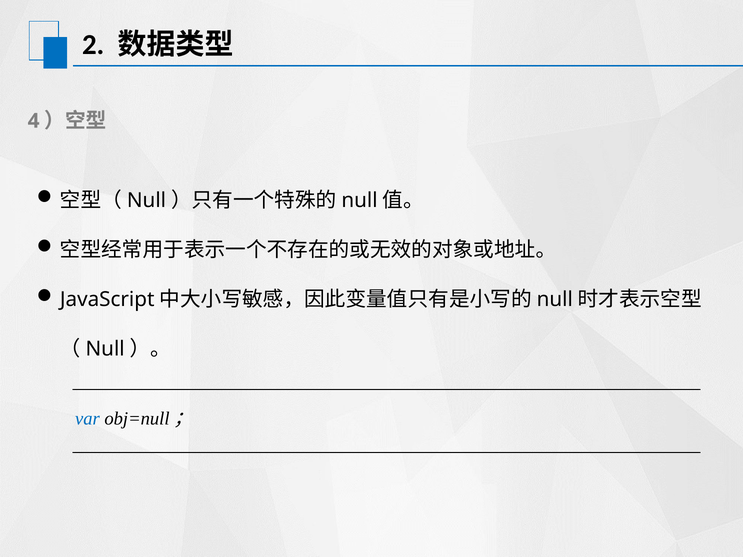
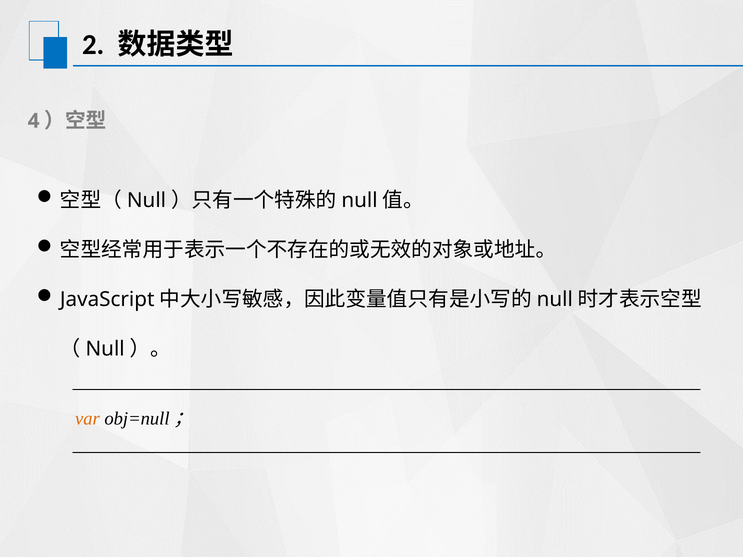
var colour: blue -> orange (87, 419)
